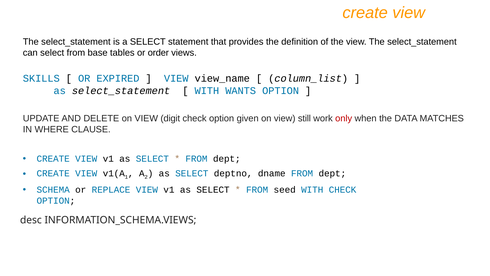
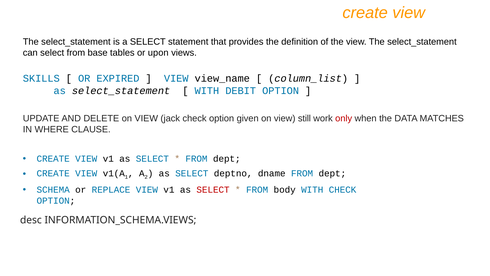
order: order -> upon (158, 53)
WANTS: WANTS -> DEBIT (241, 91)
digit: digit -> jack (170, 118)
SELECT colour: black -> red (213, 190)
seed: seed -> body (285, 190)
